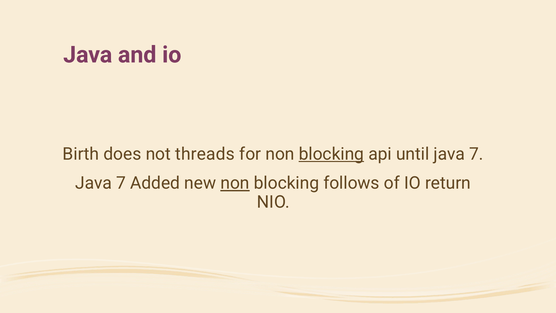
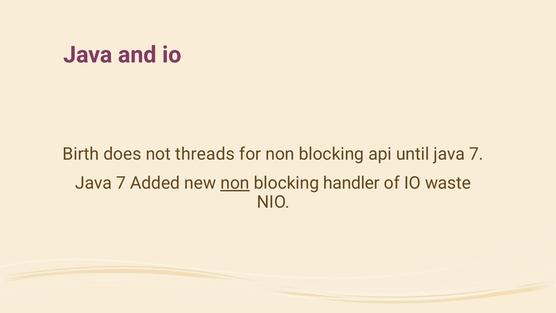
blocking underline: present -> none (331, 154)
follows: follows -> handler (352, 183)
return: return -> waste (448, 183)
